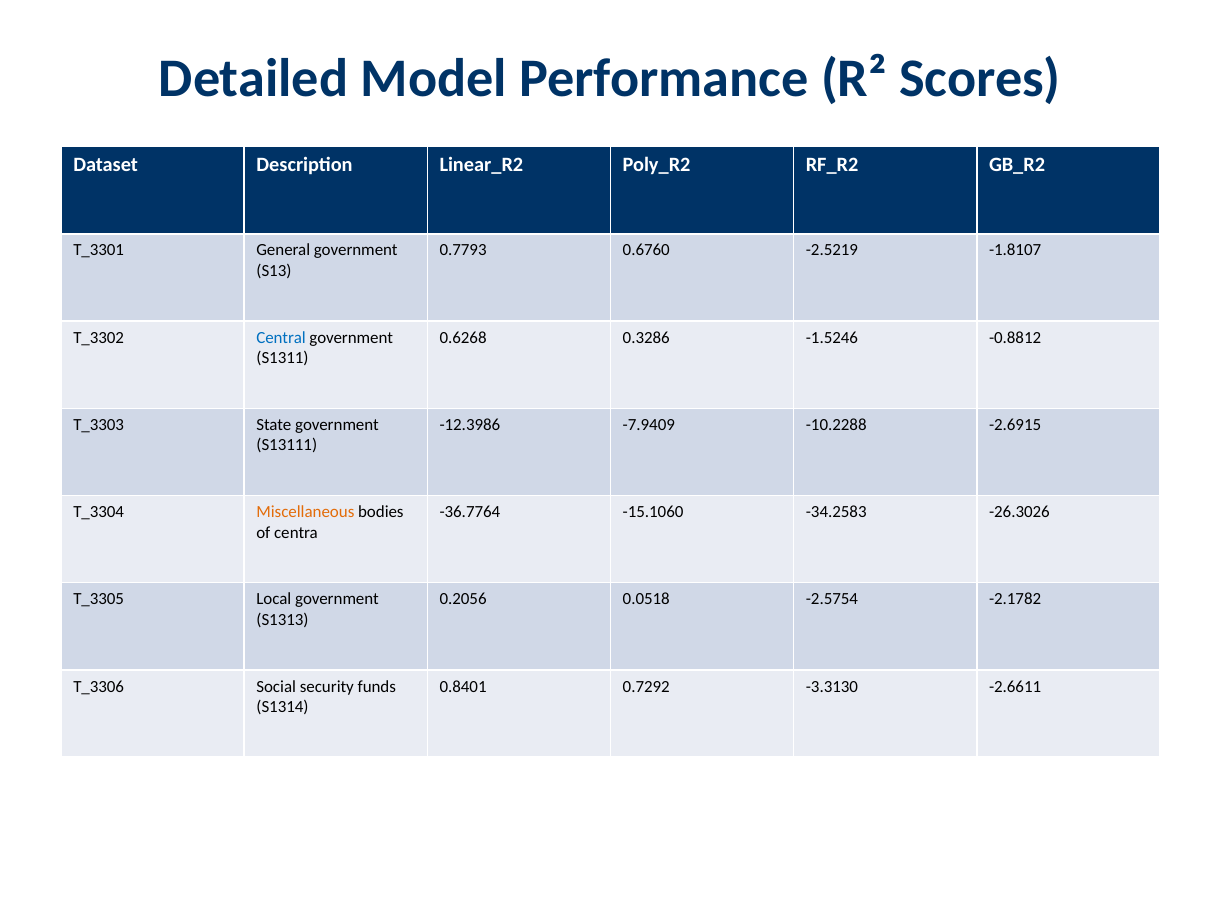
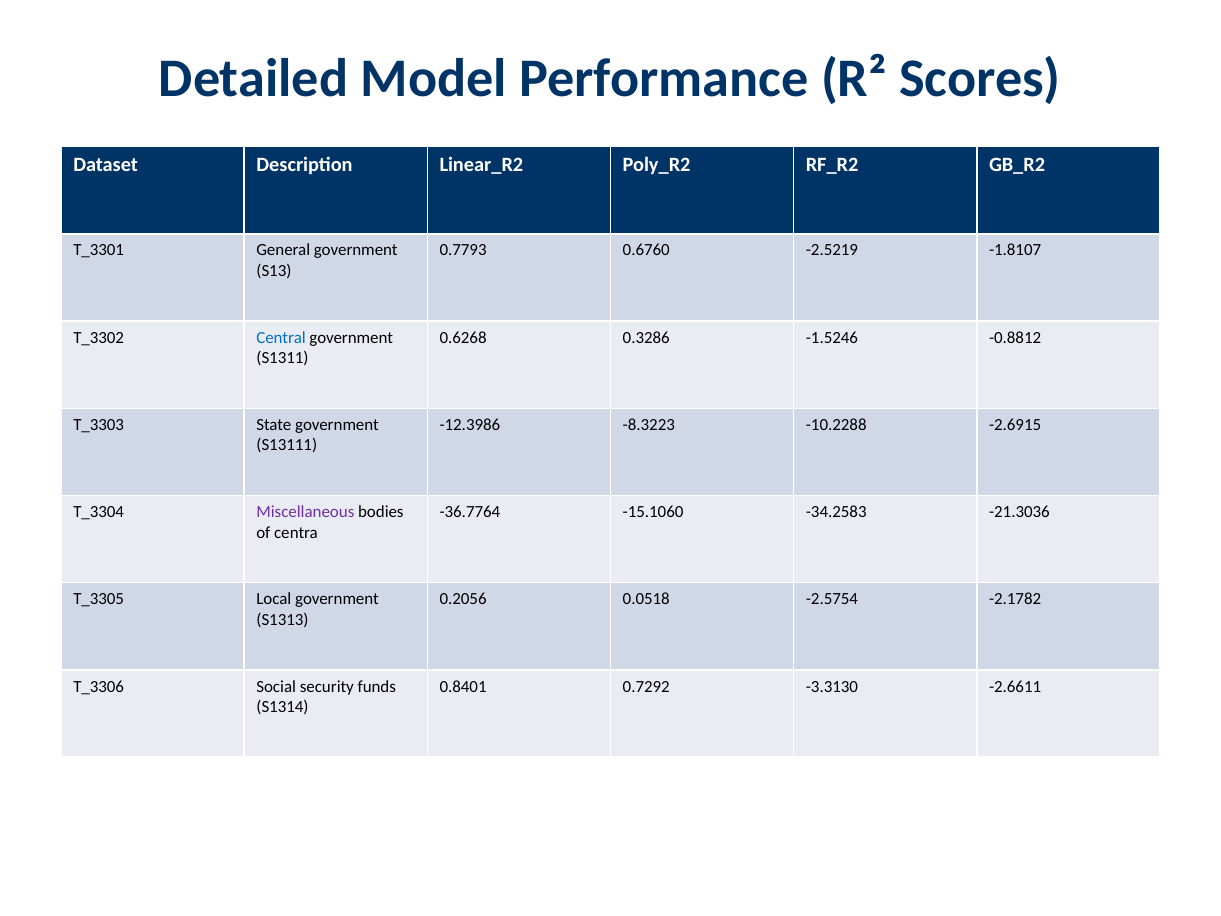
-7.9409: -7.9409 -> -8.3223 (649, 425)
Miscellaneous colour: orange -> purple (305, 512)
-26.3026: -26.3026 -> -21.3036 (1019, 512)
